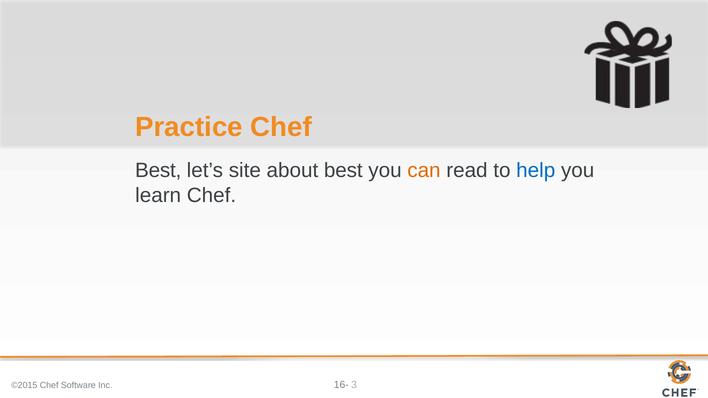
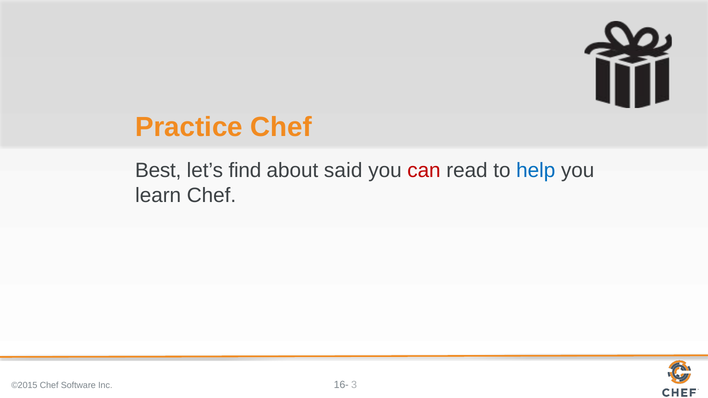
site: site -> find (245, 171)
about best: best -> said (343, 171)
can colour: orange -> red (424, 171)
